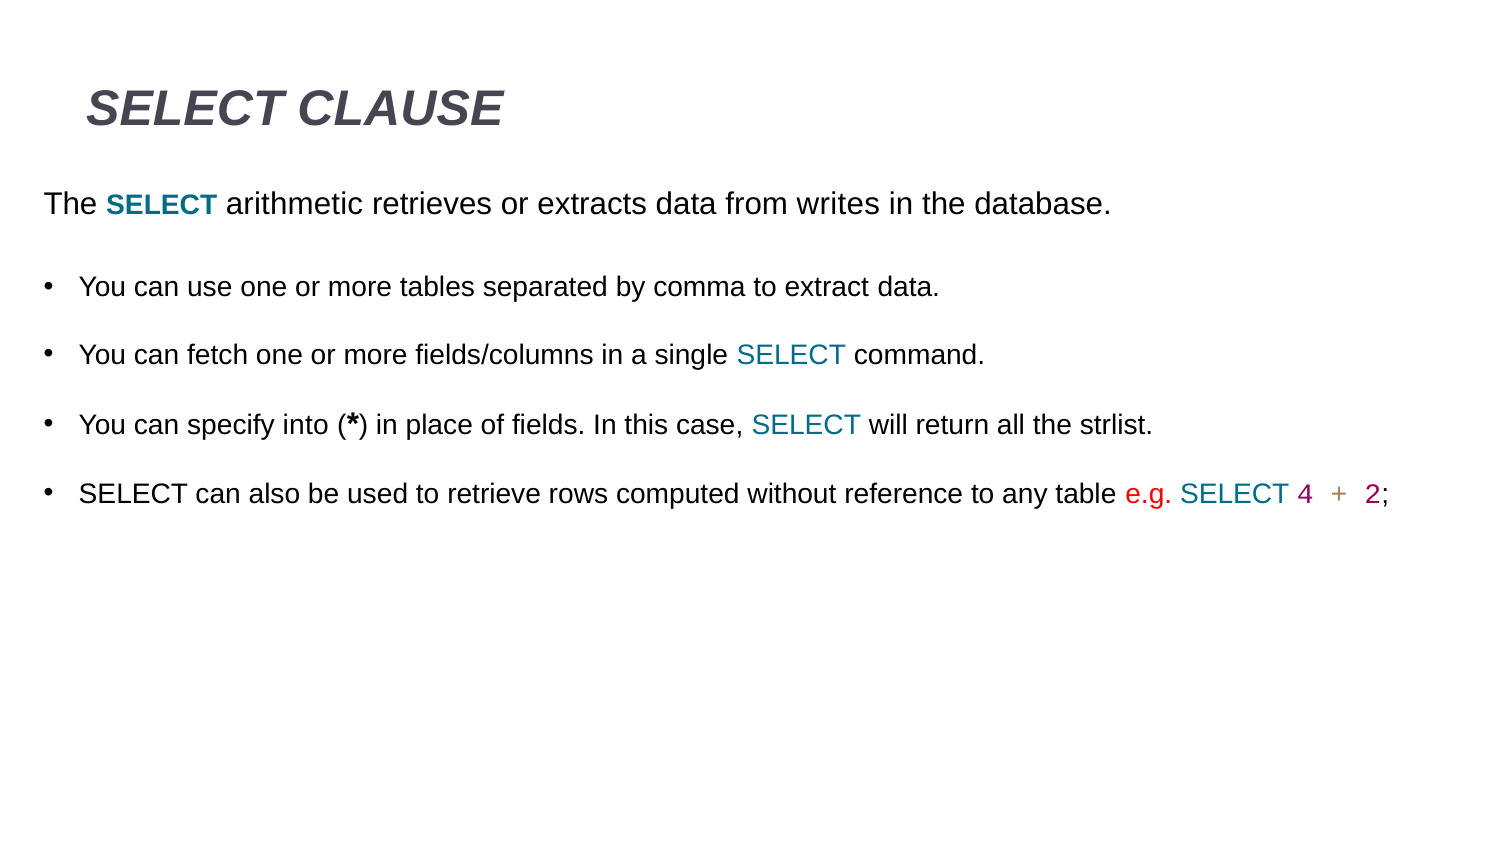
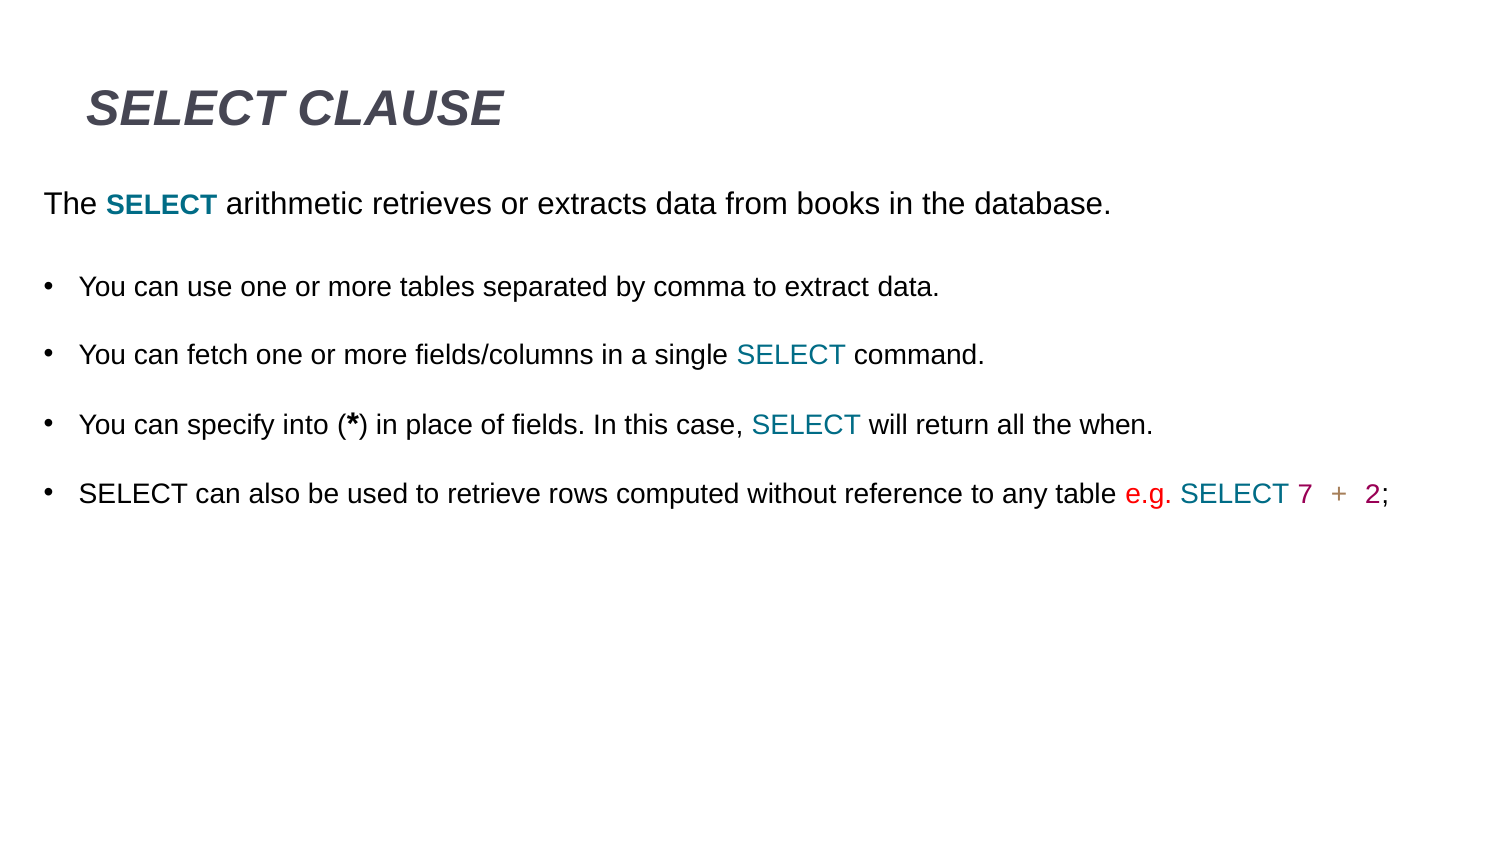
writes: writes -> books (838, 204)
strlist: strlist -> when (1117, 426)
4: 4 -> 7 (1305, 494)
